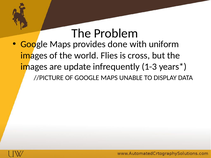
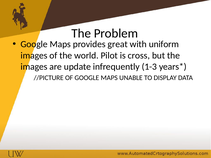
done: done -> great (118, 44)
Flies: Flies -> Pilot (109, 56)
